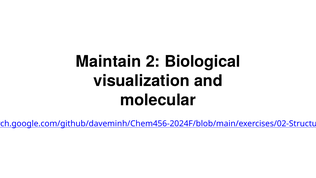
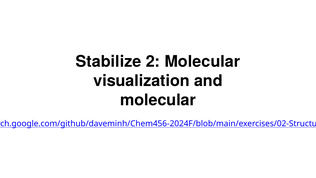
Maintain: Maintain -> Stabilize (108, 61)
2 Biological: Biological -> Molecular (202, 61)
